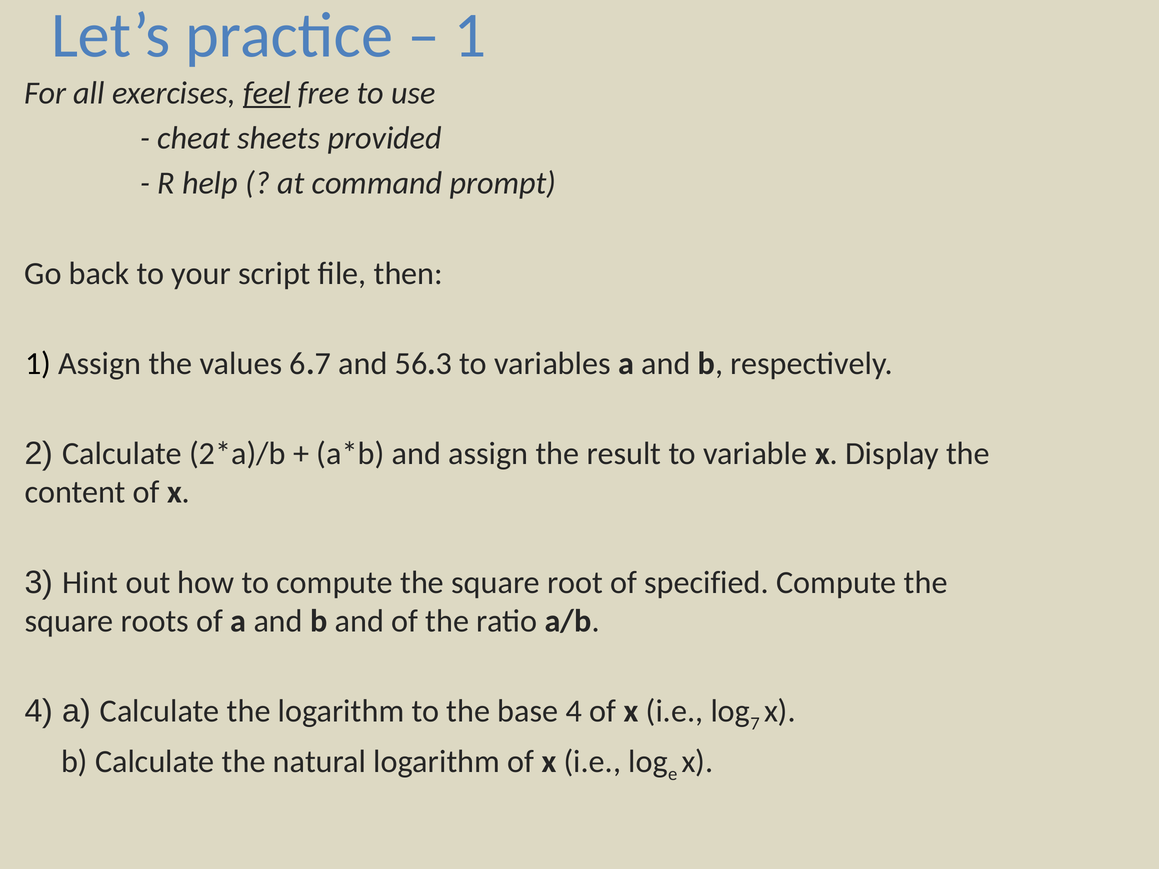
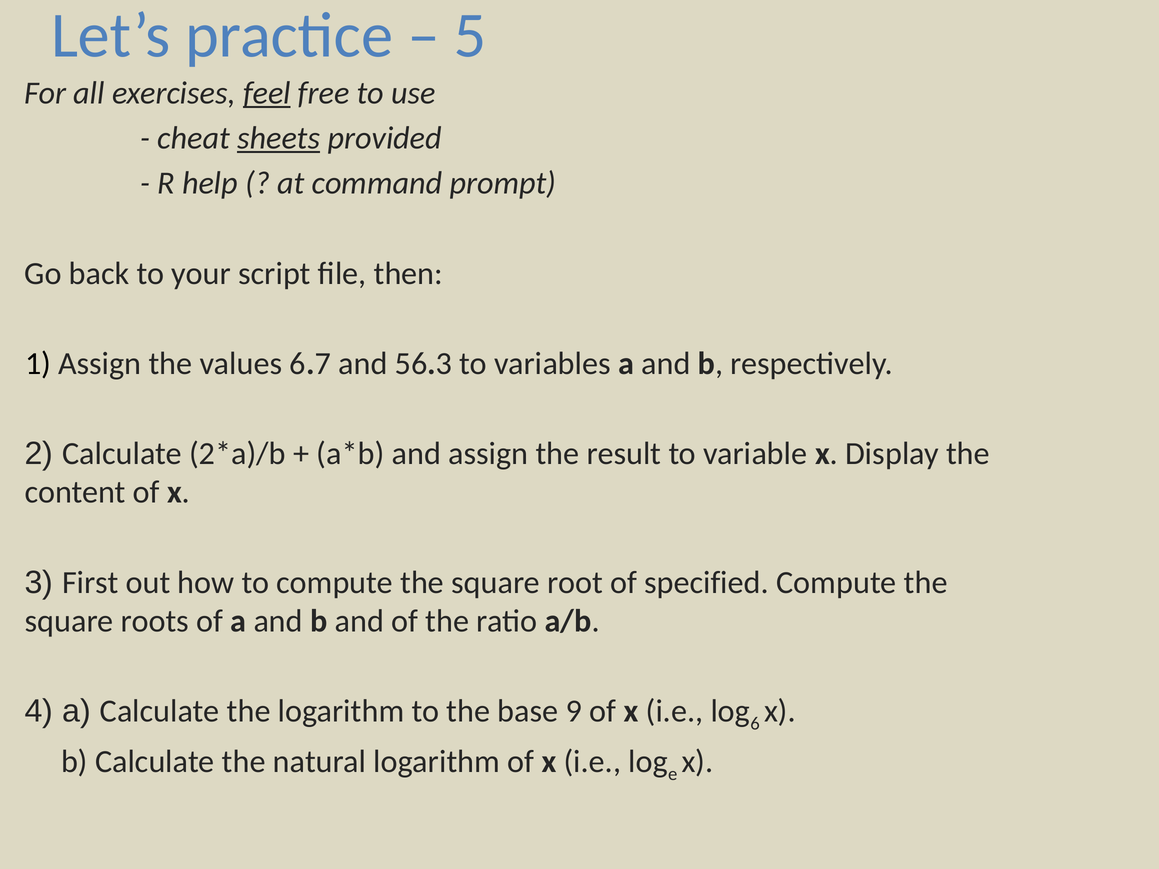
1: 1 -> 5 (470, 35)
sheets underline: none -> present (279, 138)
Hint: Hint -> First (90, 583)
base 4: 4 -> 9 (574, 711)
7: 7 -> 6 (755, 724)
